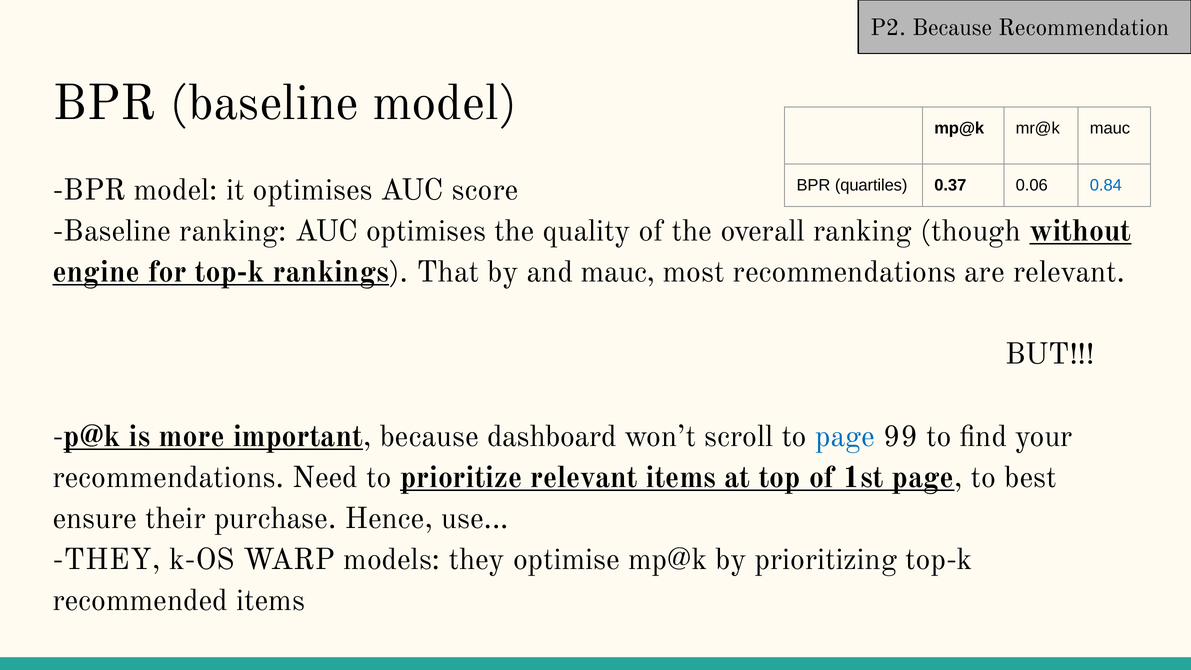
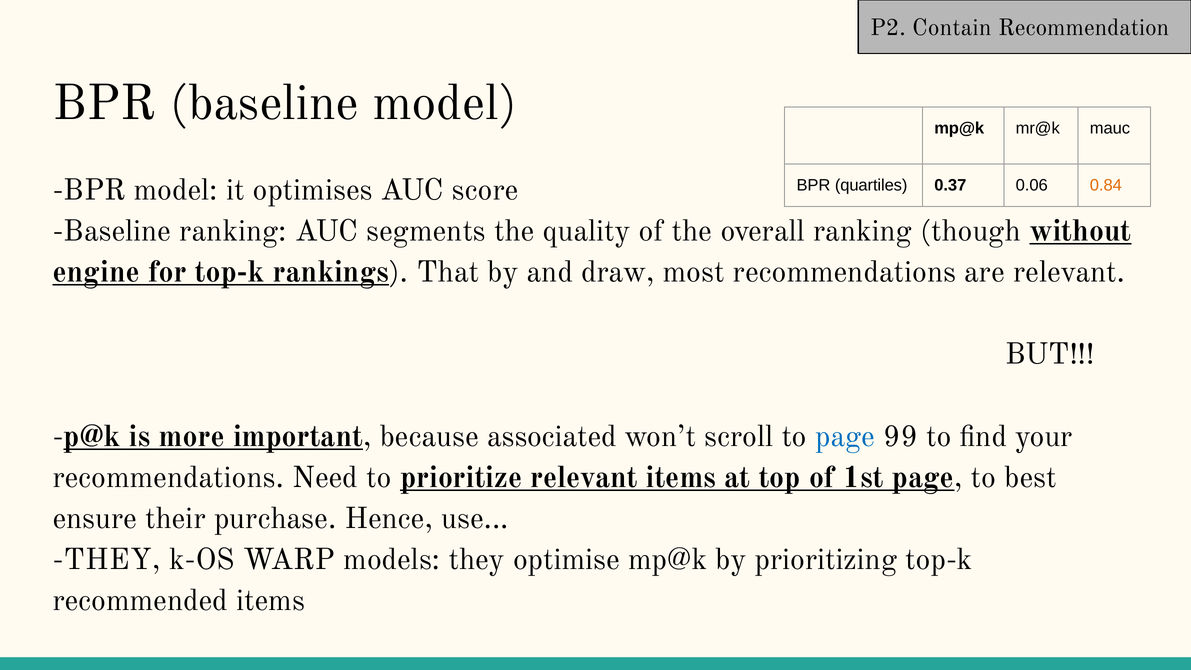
P2 Because: Because -> Contain (952, 27)
0.84 colour: blue -> orange (1106, 185)
AUC optimises: optimises -> segments (426, 231)
and mauc: mauc -> draw (618, 272)
dashboard: dashboard -> associated (552, 436)
